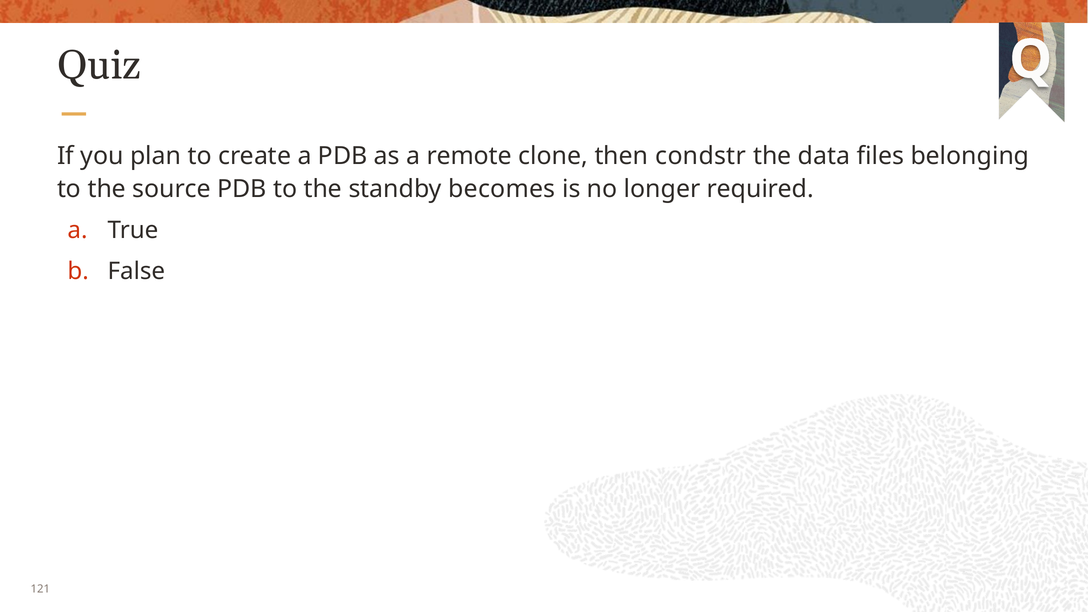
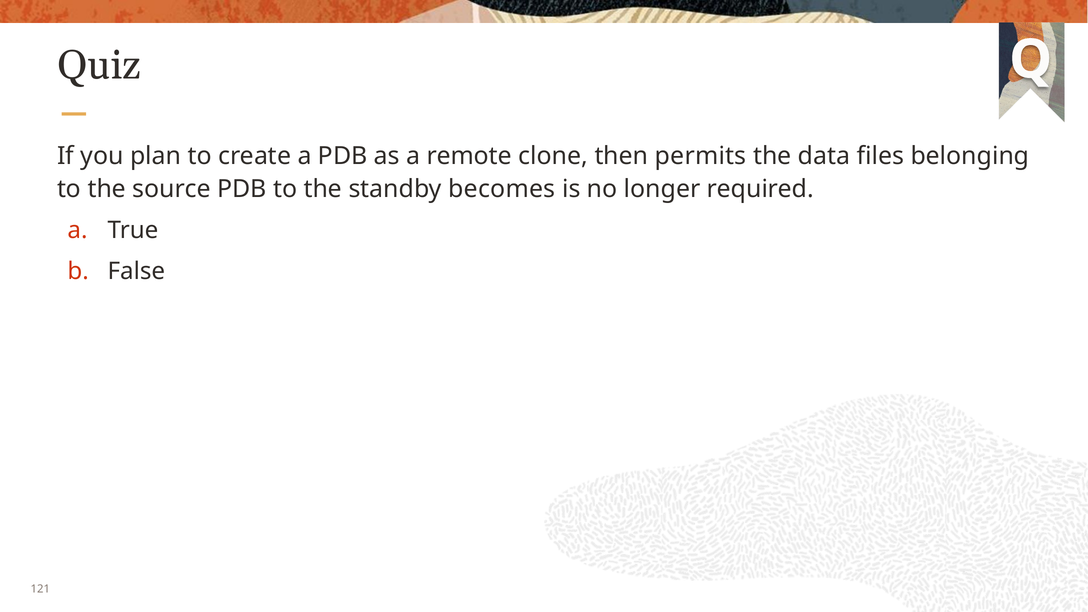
condstr: condstr -> permits (701, 156)
